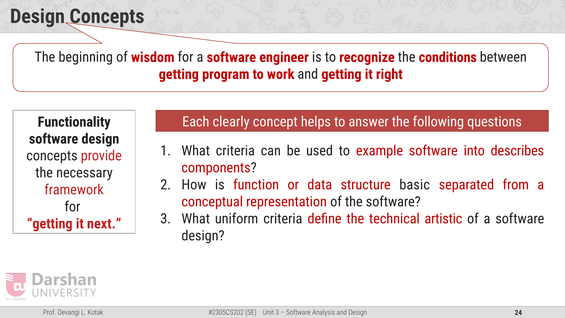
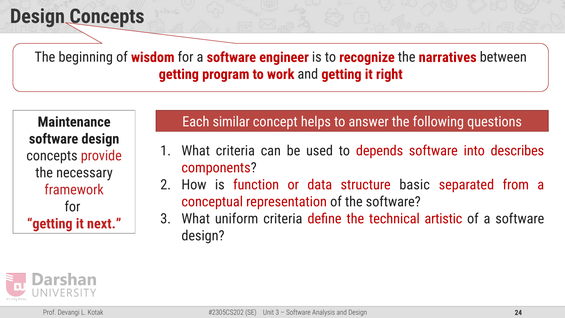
conditions: conditions -> narratives (448, 57)
clearly: clearly -> similar (231, 122)
Functionality: Functionality -> Maintenance (74, 122)
example: example -> depends (380, 151)
